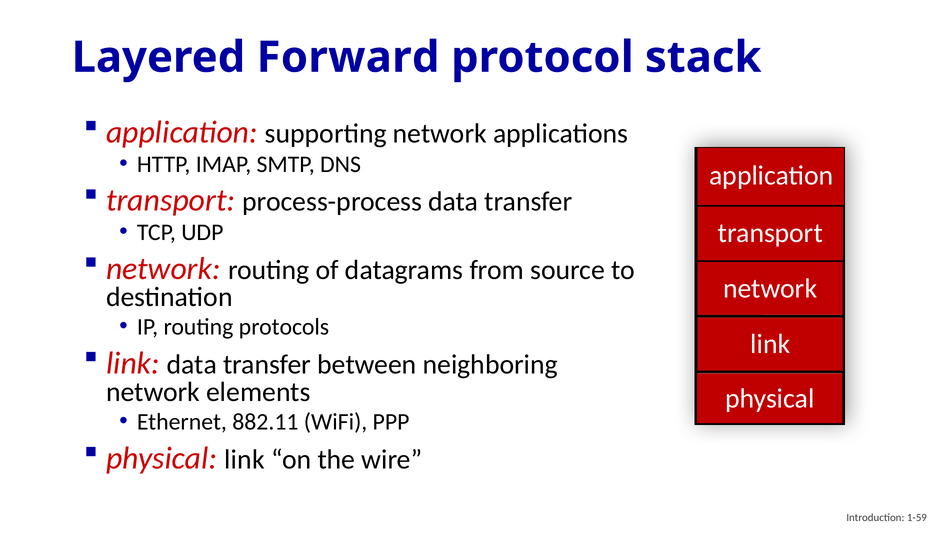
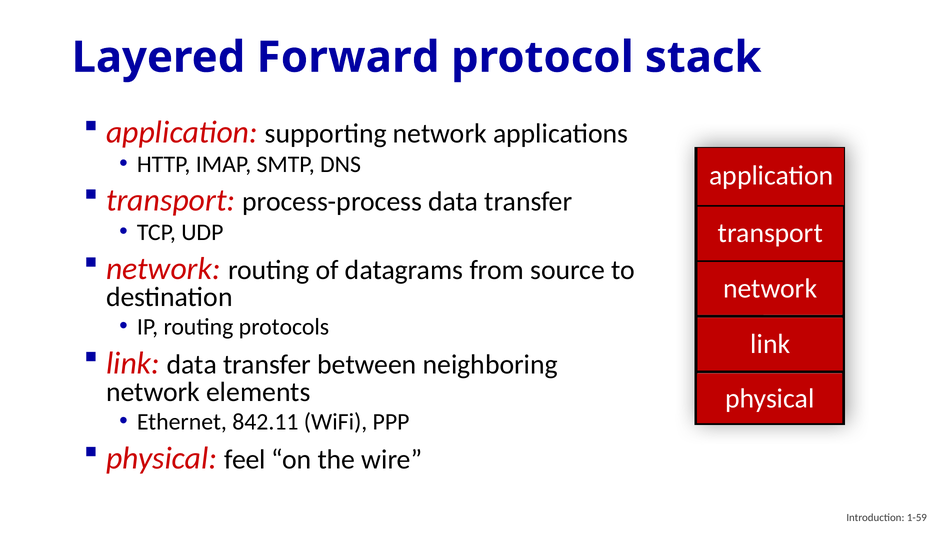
882.11: 882.11 -> 842.11 (265, 422)
physical link: link -> feel (245, 460)
